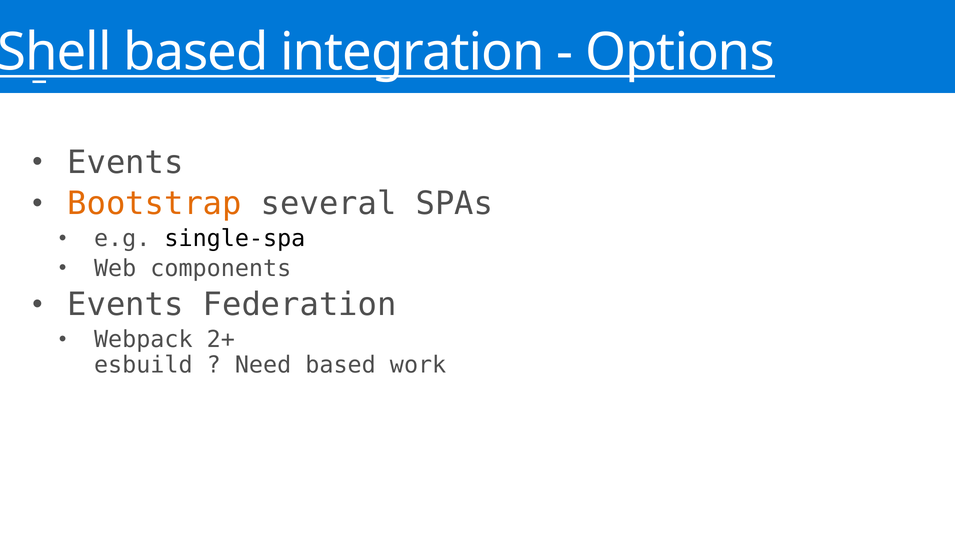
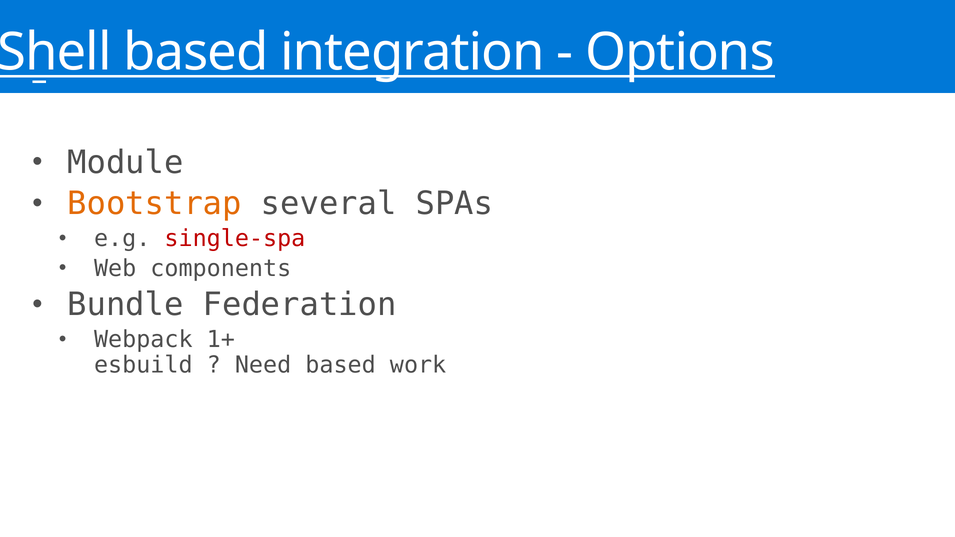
Events: Events -> Module (125, 163)
single-spa colour: black -> red (235, 239)
Events: Events -> Bundle (125, 305)
2+: 2+ -> 1+ (221, 340)
